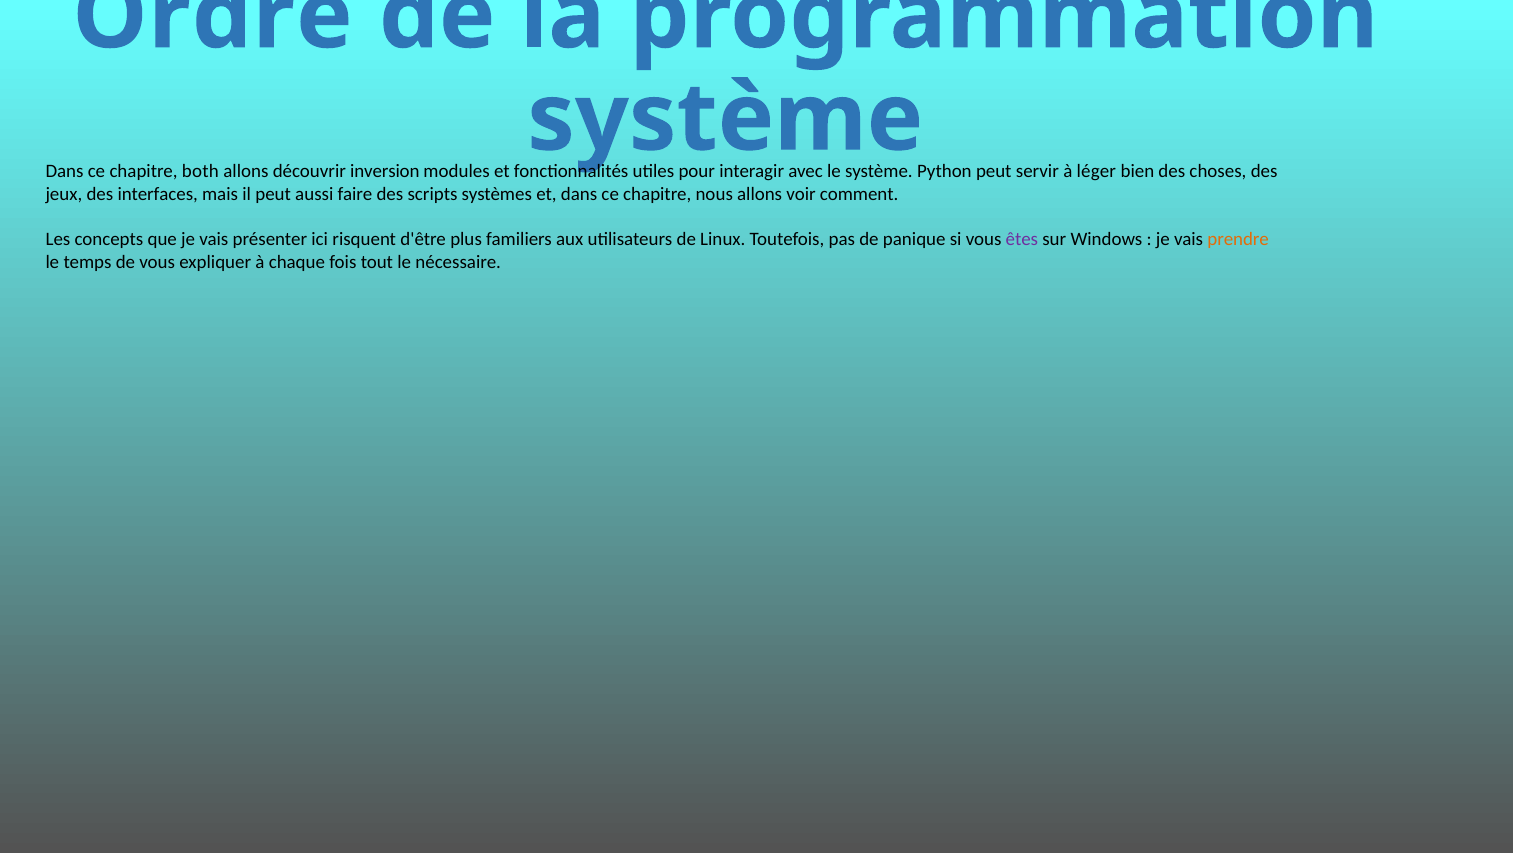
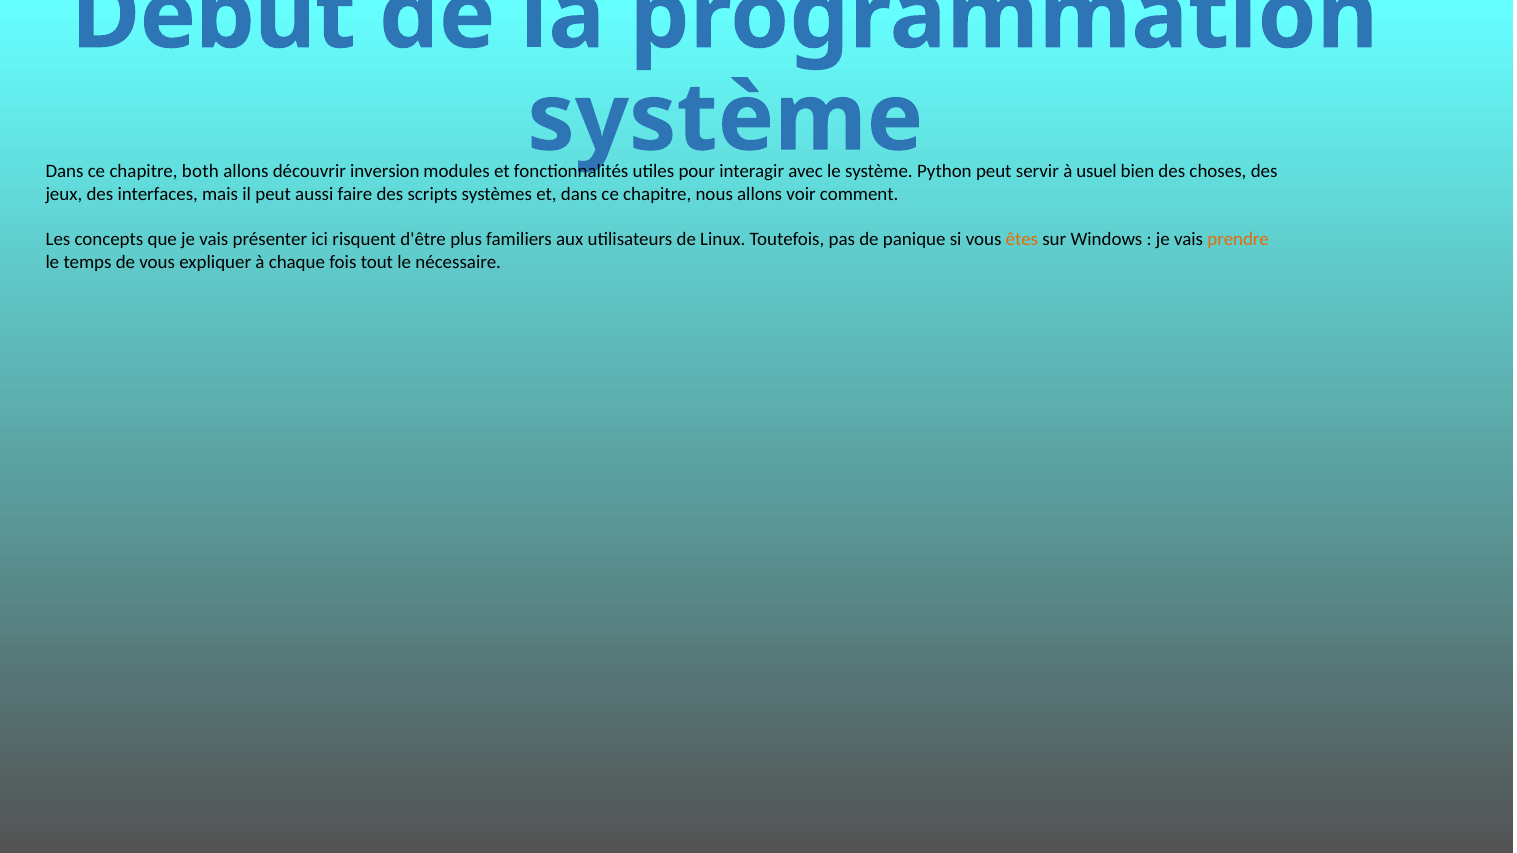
Ordre: Ordre -> Début (214, 16)
léger: léger -> usuel (1097, 171)
êtes colour: purple -> orange (1022, 240)
